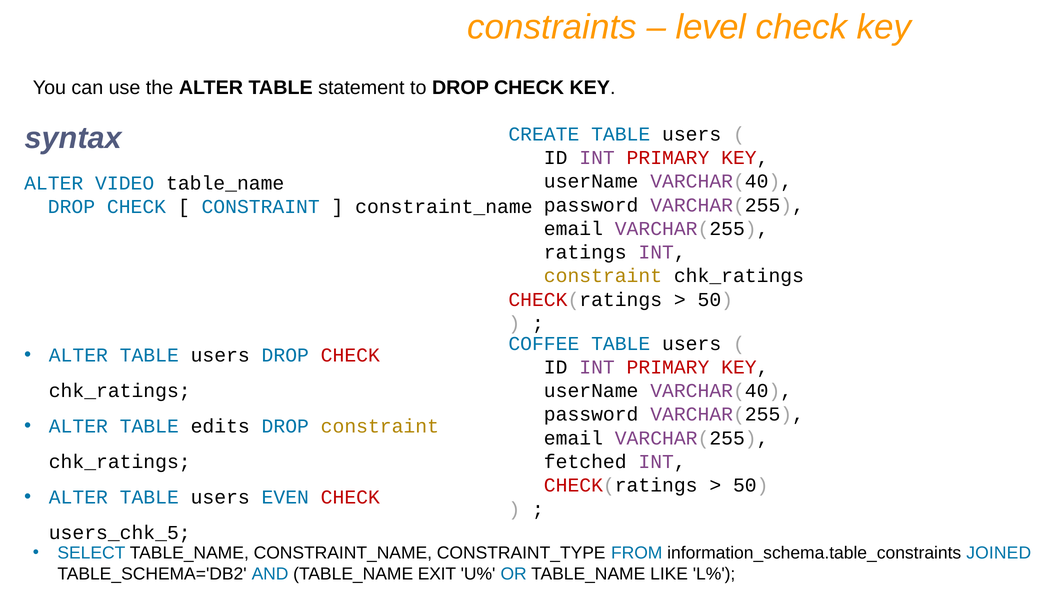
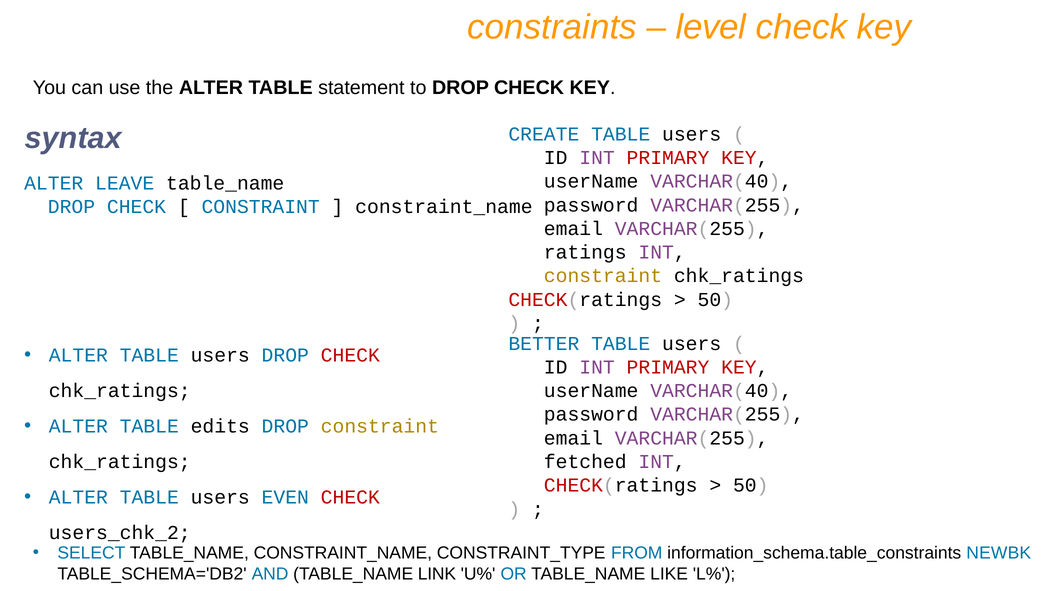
VIDEO: VIDEO -> LEAVE (125, 183)
COFFEE: COFFEE -> BETTER (544, 344)
users_chk_5: users_chk_5 -> users_chk_2 (120, 533)
JOINED: JOINED -> NEWBK (999, 553)
EXIT: EXIT -> LINK (437, 574)
